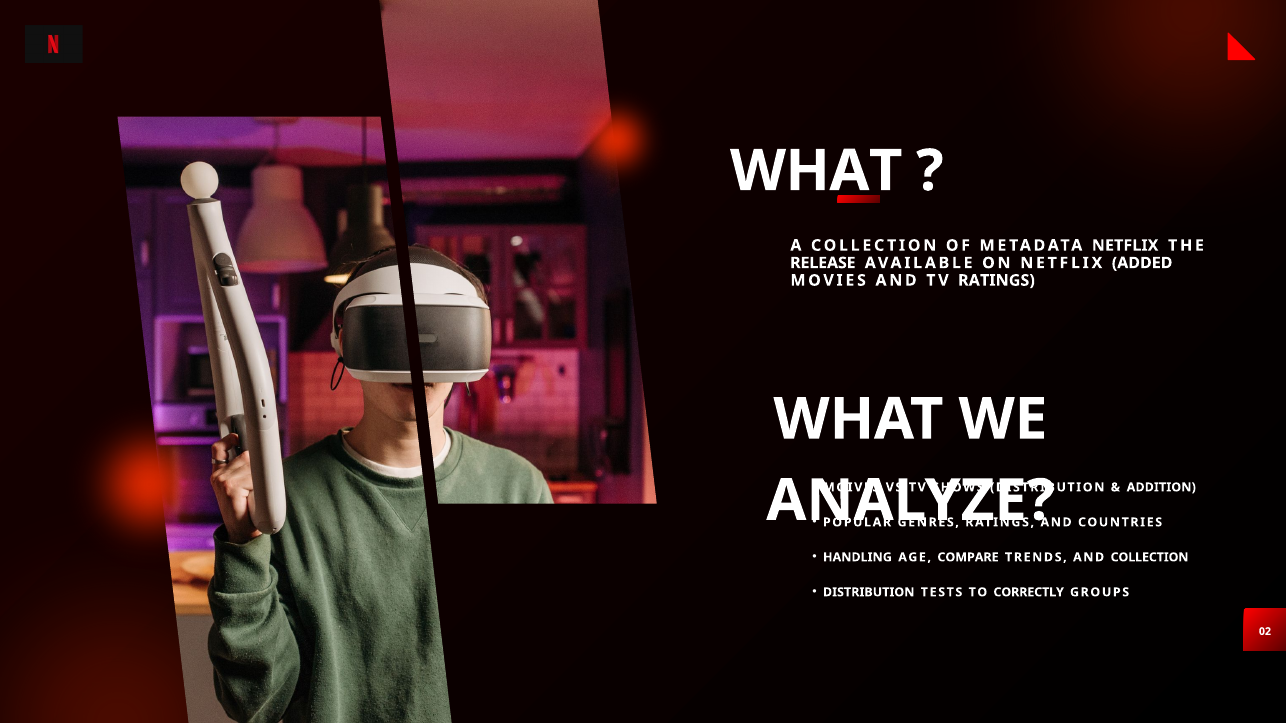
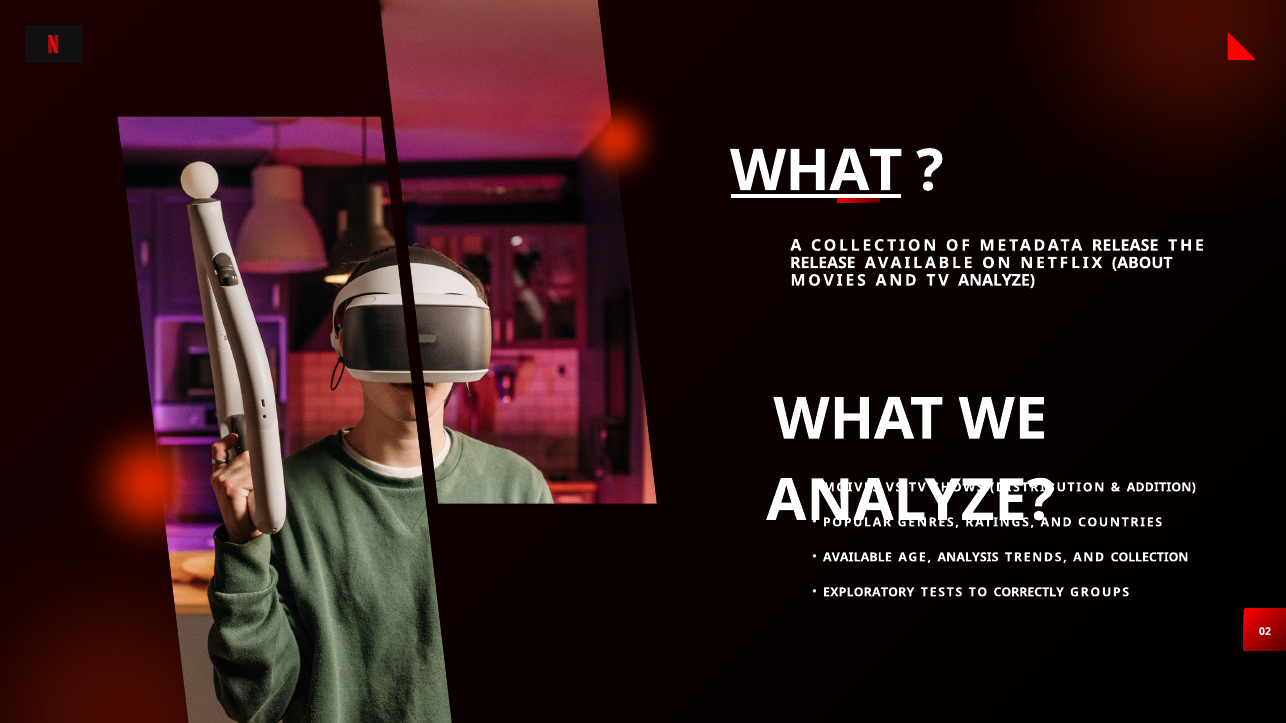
WHAT underline: none -> present (816, 171)
METADATA NETFLIX: NETFLIX -> RELEASE (1125, 246)
ADDED: ADDED -> ABOUT (1142, 263)
TV RATINGS: RATINGS -> ANALYZE (997, 281)
HANDLING: HANDLING -> AVAILABLE (857, 558)
COMPARE: COMPARE -> ANALYSIS (968, 558)
DISTRIBUTION: DISTRIBUTION -> EXPLORATORY (869, 592)
